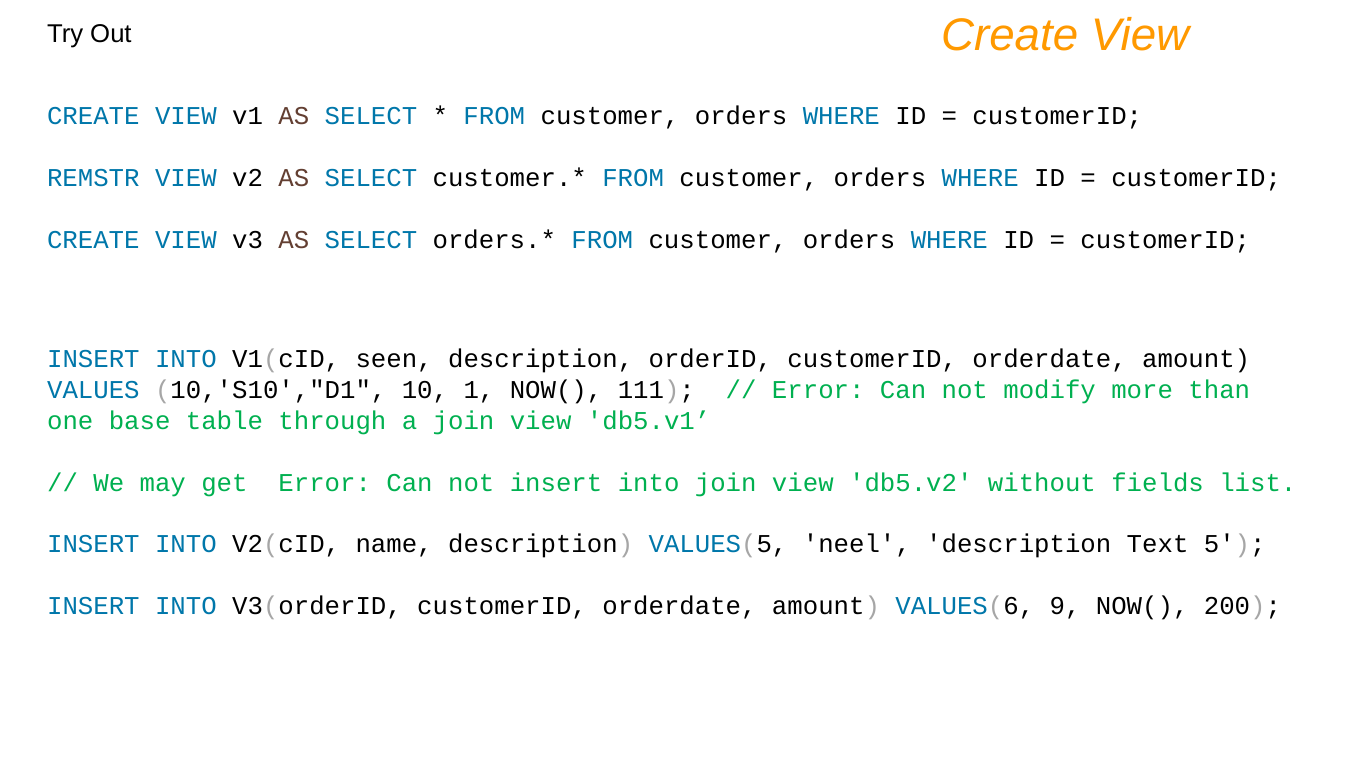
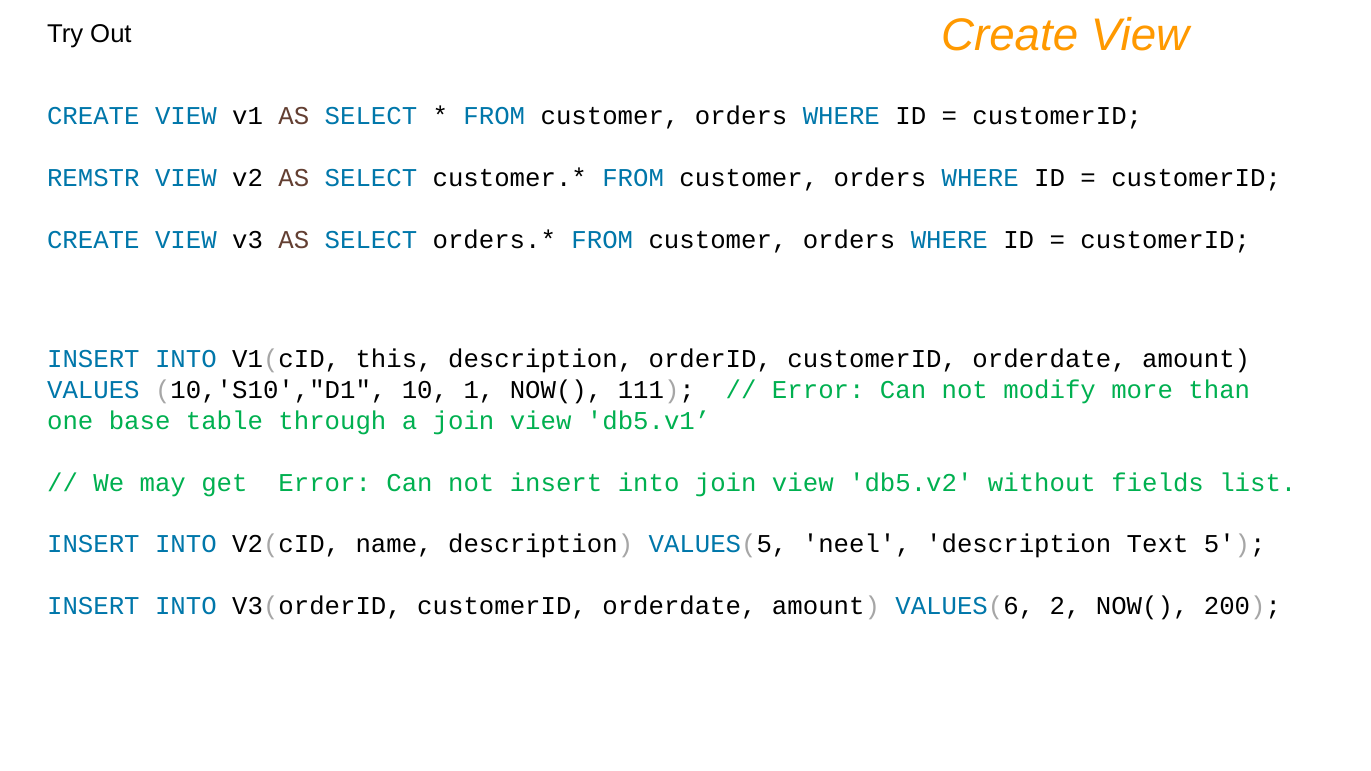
seen: seen -> this (394, 359)
9: 9 -> 2 (1065, 606)
